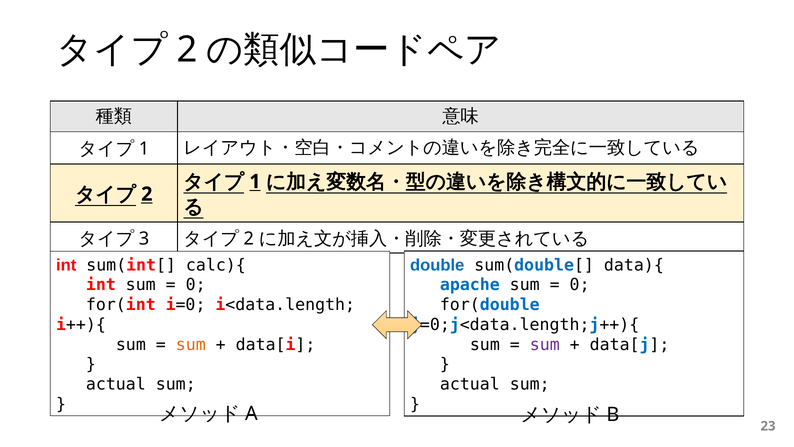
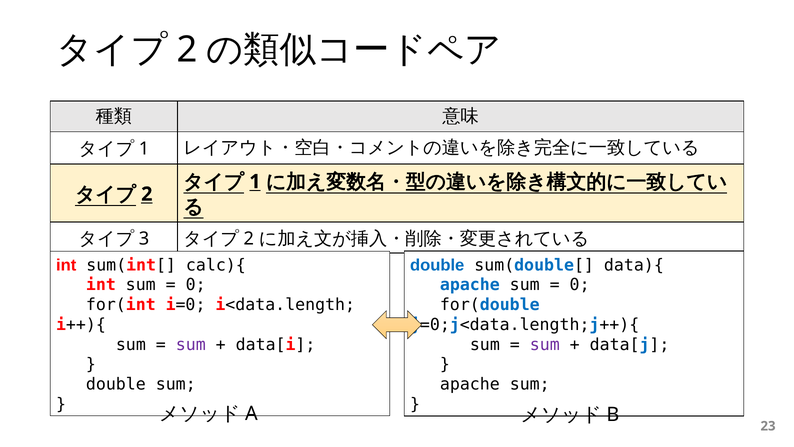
sum colour: orange -> purple (191, 344)
actual: actual -> double (116, 384)
actual: actual -> apache (470, 384)
